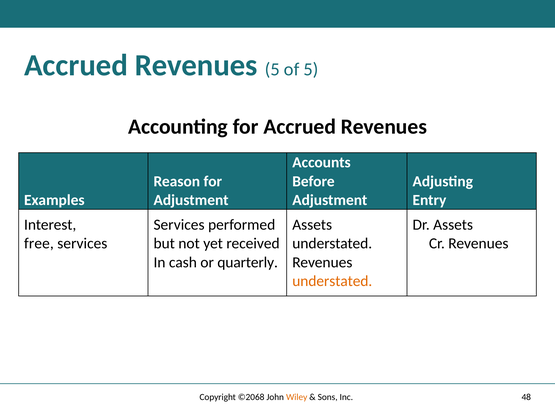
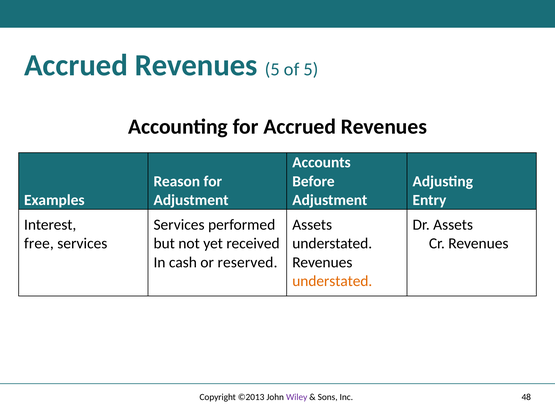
quarterly: quarterly -> reserved (247, 263)
©2068: ©2068 -> ©2013 (251, 397)
Wiley colour: orange -> purple (297, 397)
